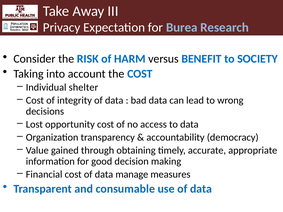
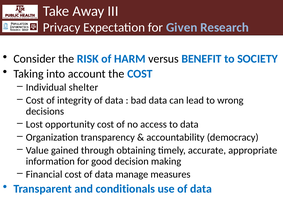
Burea: Burea -> Given (182, 28)
consumable: consumable -> conditionals (125, 189)
